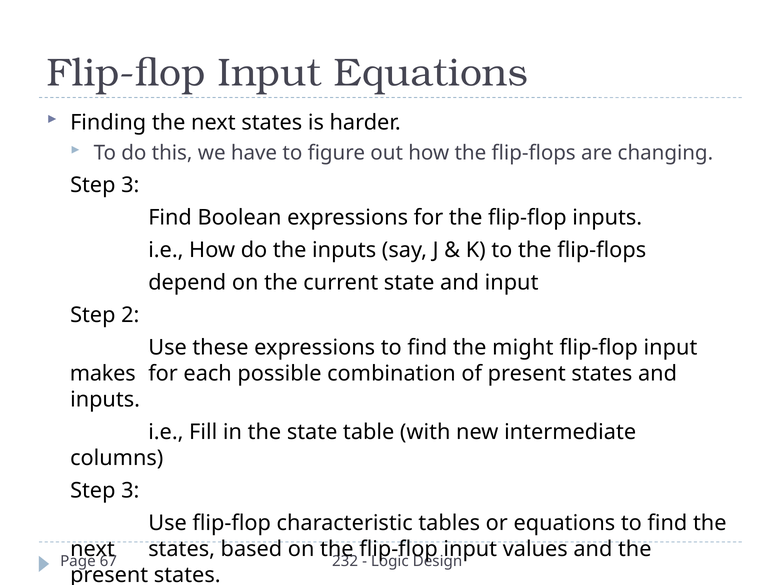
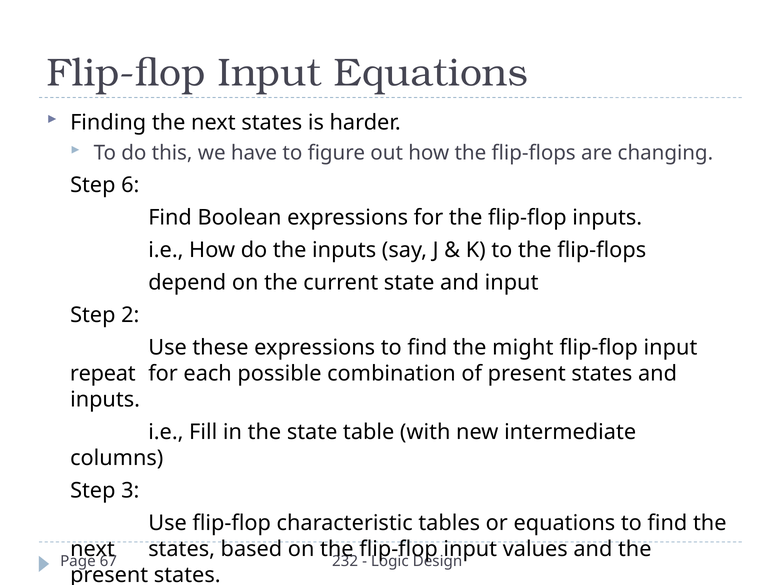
3: 3 -> 6 (130, 185)
makes: makes -> repeat (103, 374)
